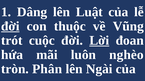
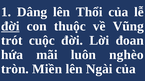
Luật: Luật -> Thổi (89, 12)
Lời underline: present -> none (99, 41)
Phân: Phân -> Miền (47, 69)
